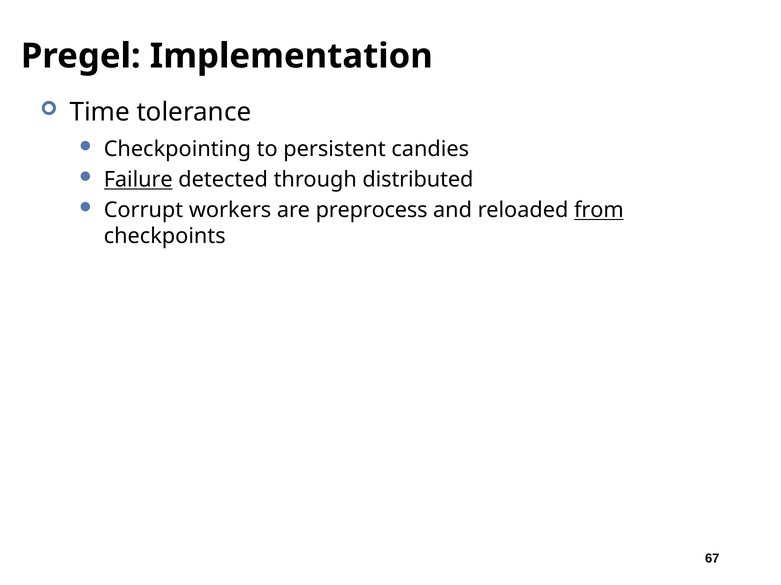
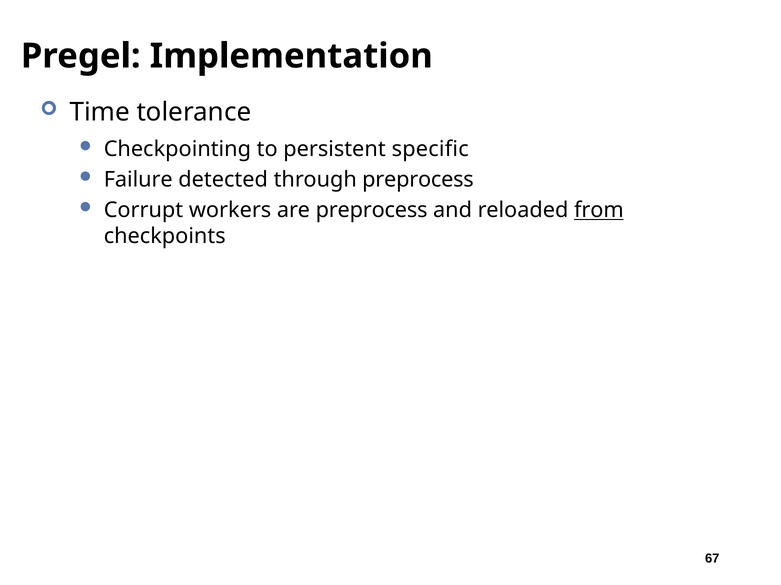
candies: candies -> specific (430, 150)
Failure underline: present -> none (138, 180)
through distributed: distributed -> preprocess (418, 180)
